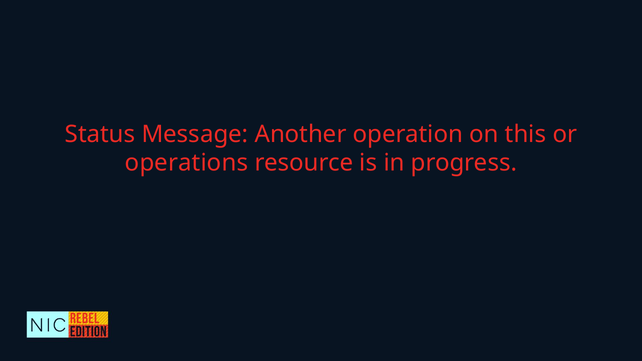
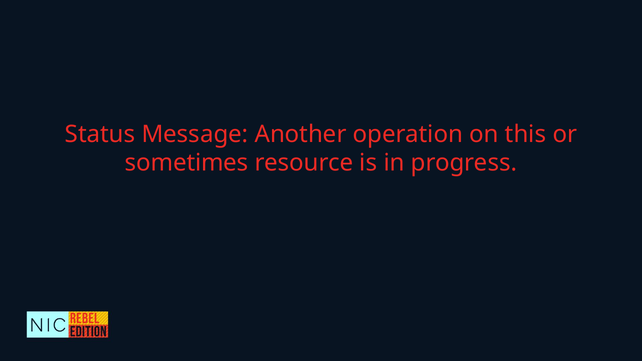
operations: operations -> sometimes (187, 163)
